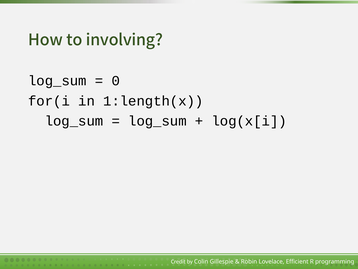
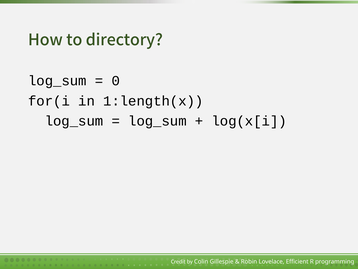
involving: involving -> directory (124, 40)
